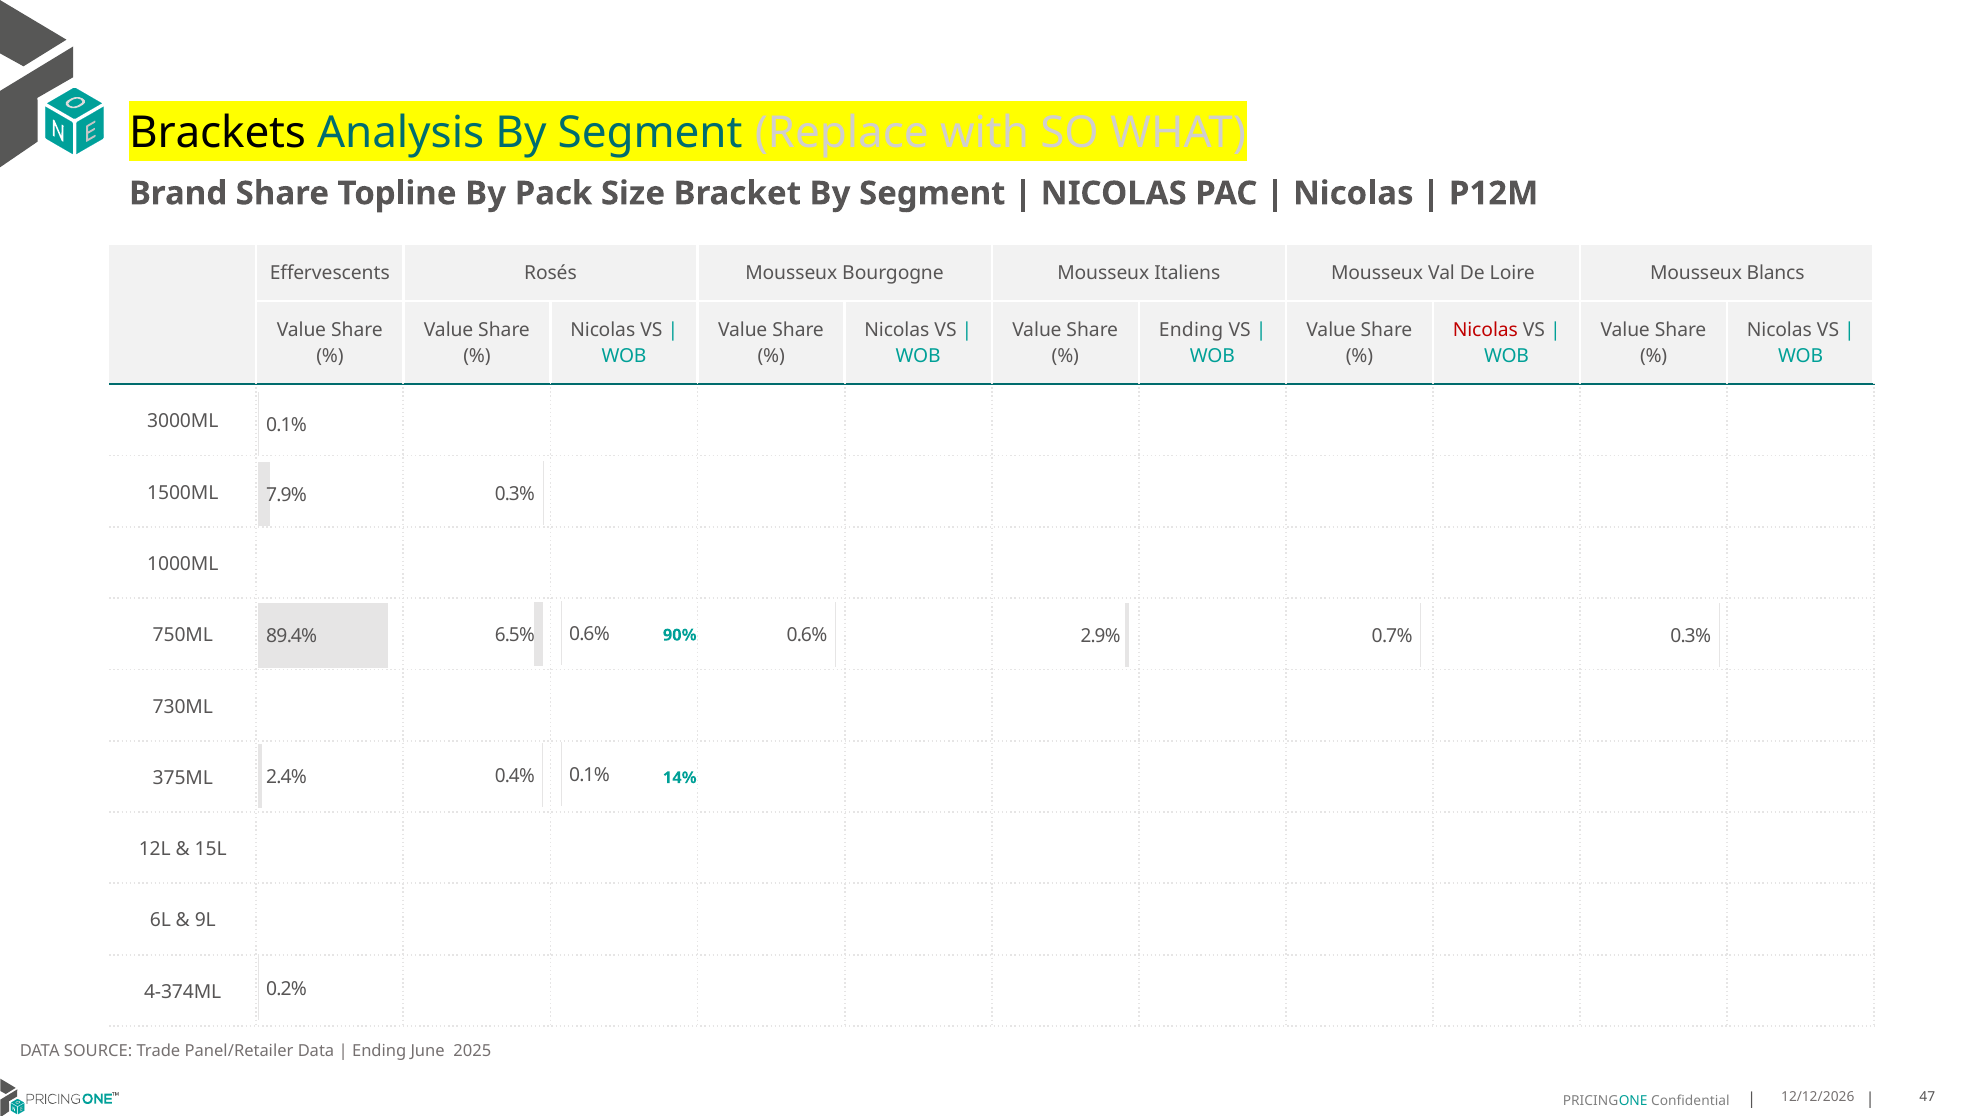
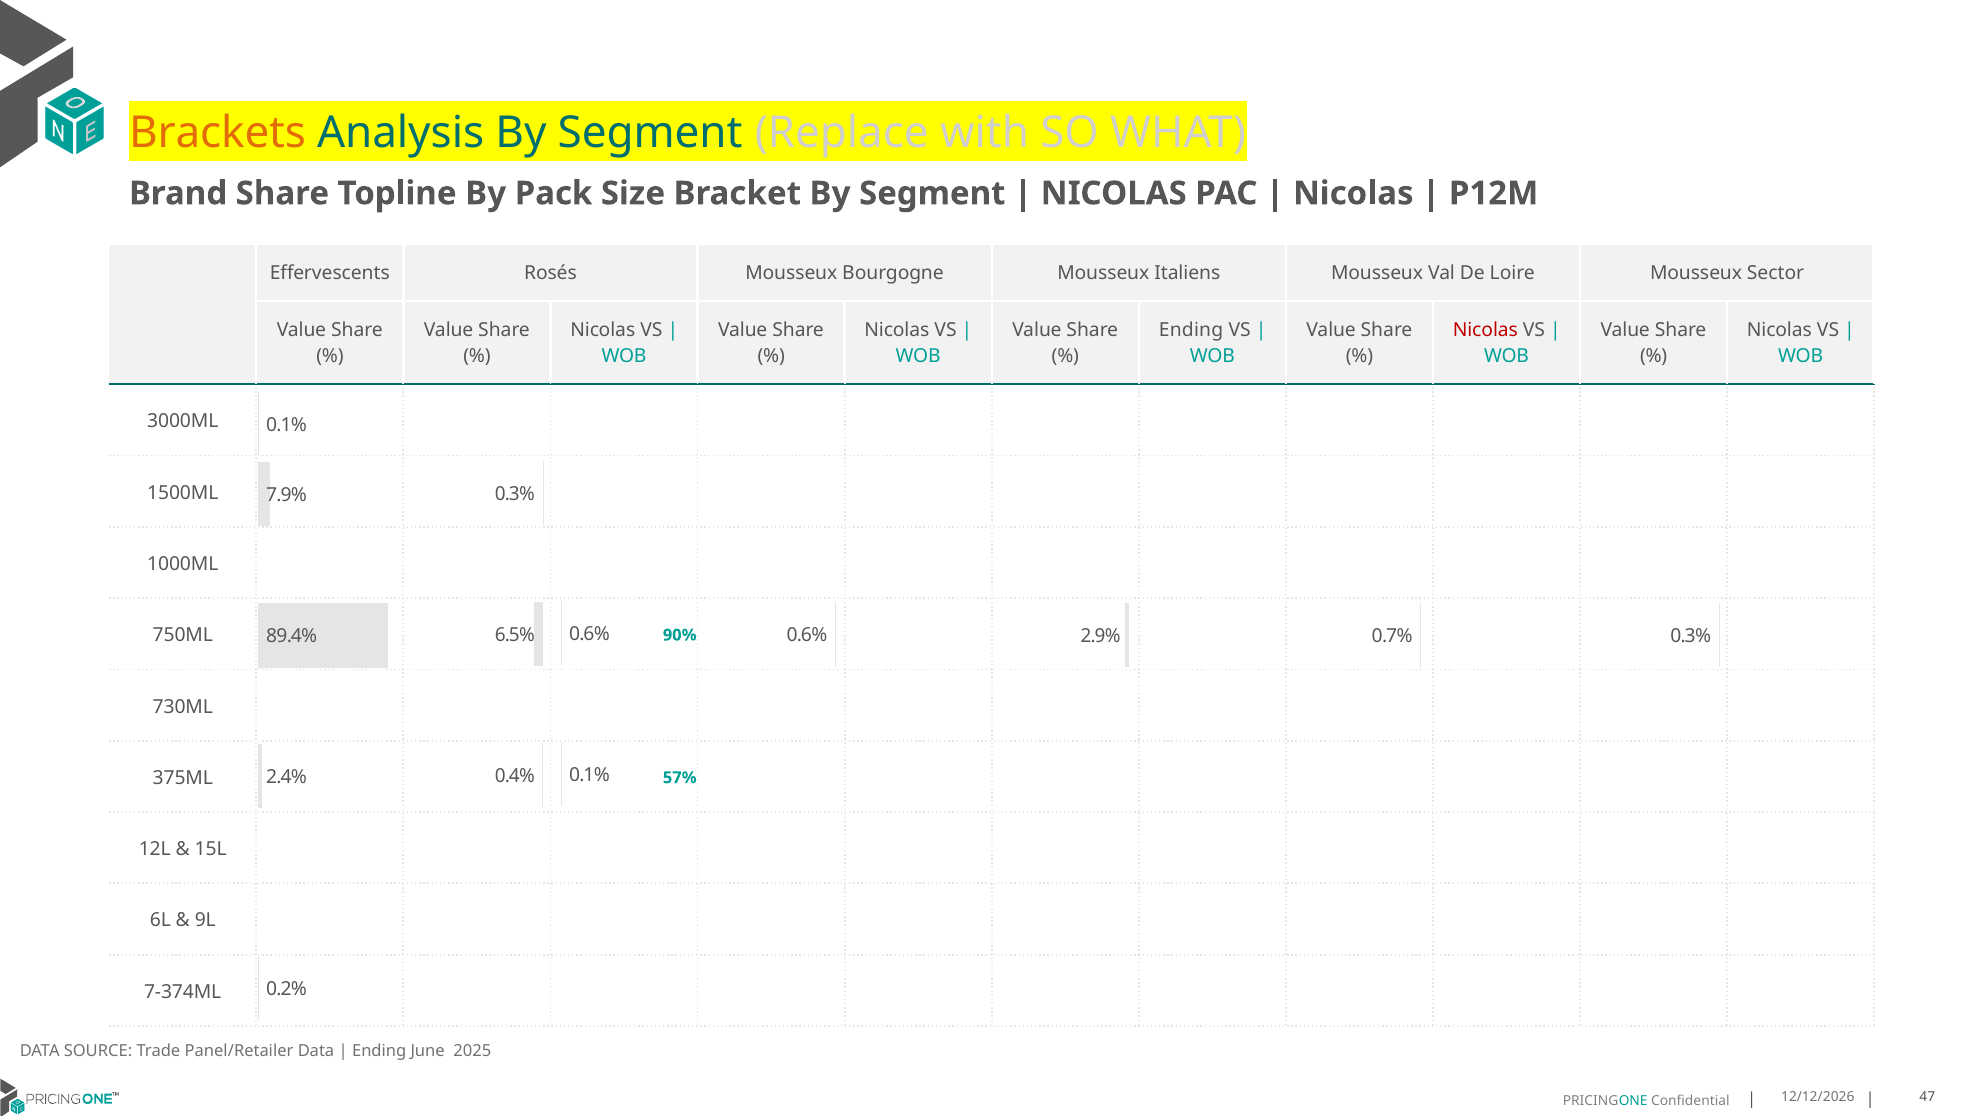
Brackets colour: black -> orange (218, 133)
Blancs: Blancs -> Sector (1776, 273)
14%: 14% -> 57% (680, 778)
4-374ML: 4-374ML -> 7-374ML (183, 992)
